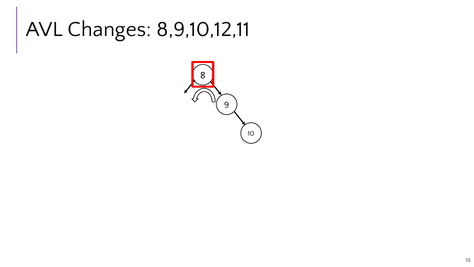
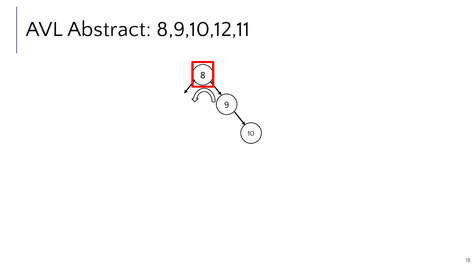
Changes: Changes -> Abstract (109, 29)
